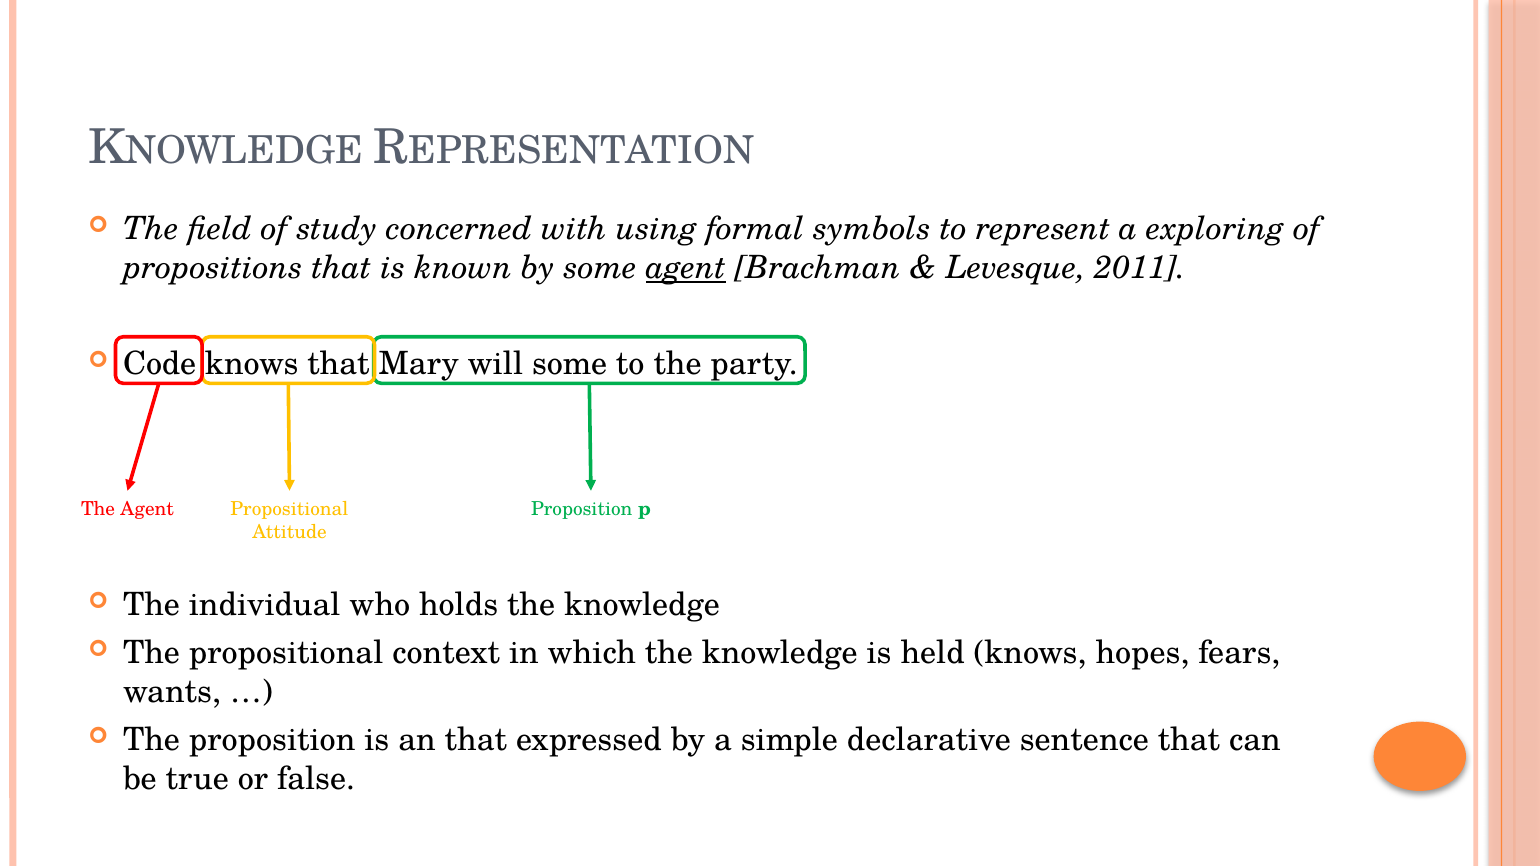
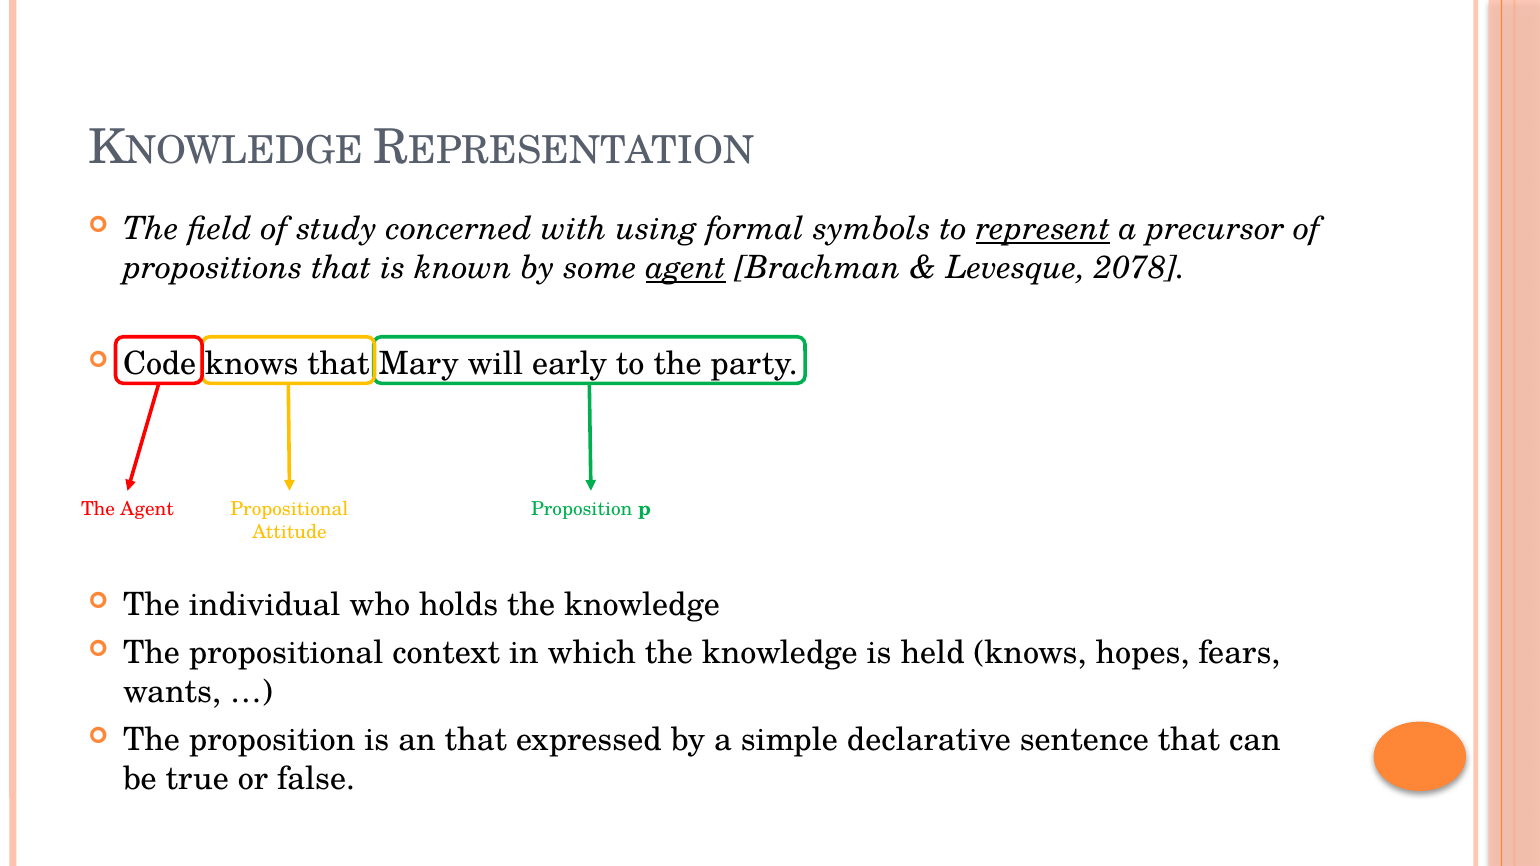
represent underline: none -> present (1043, 229)
exploring: exploring -> precursor (1216, 229)
2011: 2011 -> 2078 (1140, 268)
will some: some -> early (570, 364)
